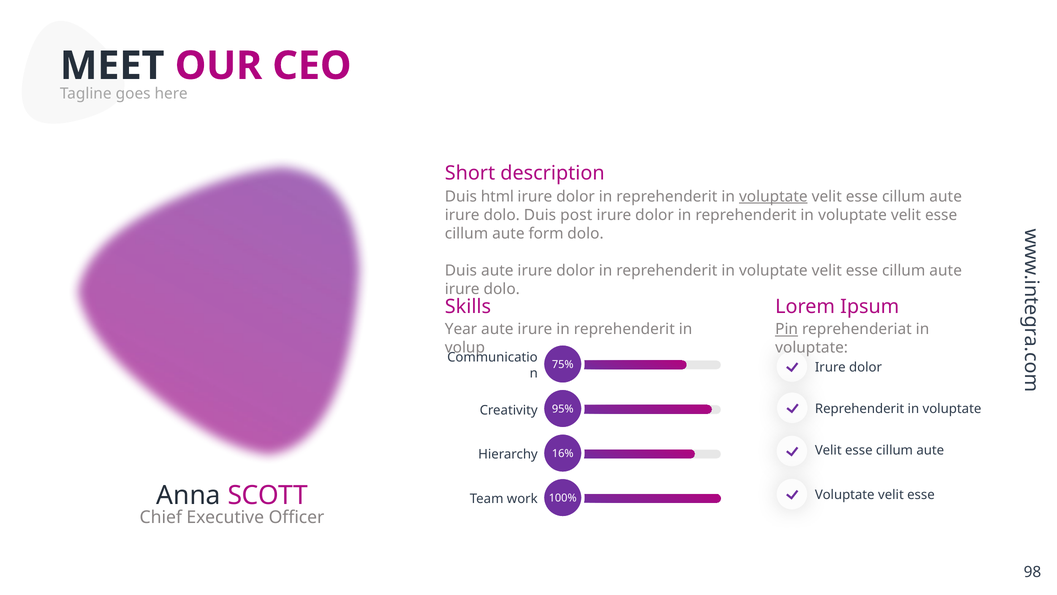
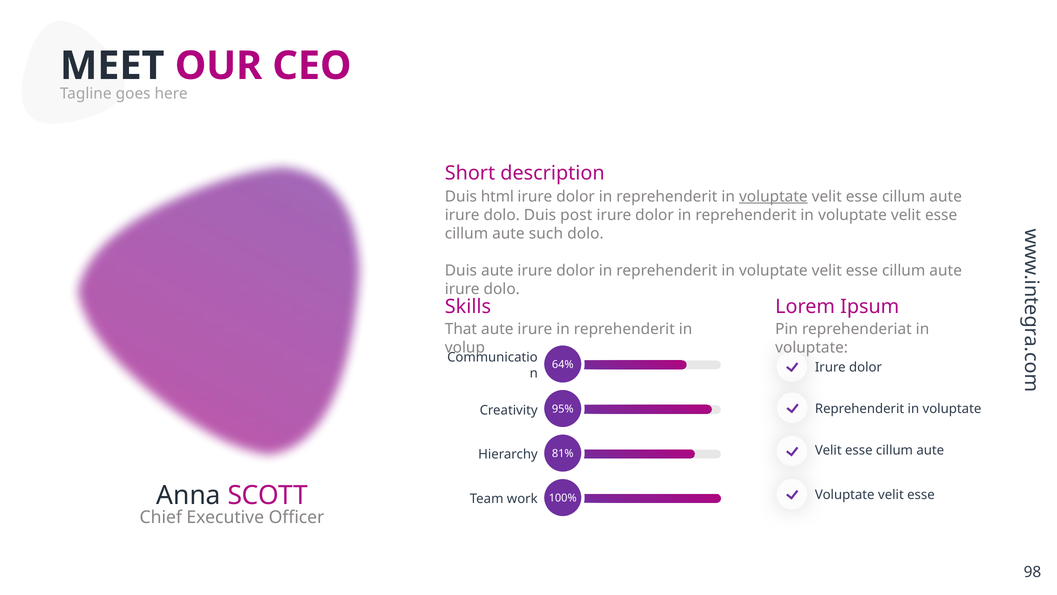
form: form -> such (546, 233)
Year: Year -> That (461, 329)
Pin underline: present -> none (787, 329)
75%: 75% -> 64% (563, 364)
16%: 16% -> 81% (563, 454)
